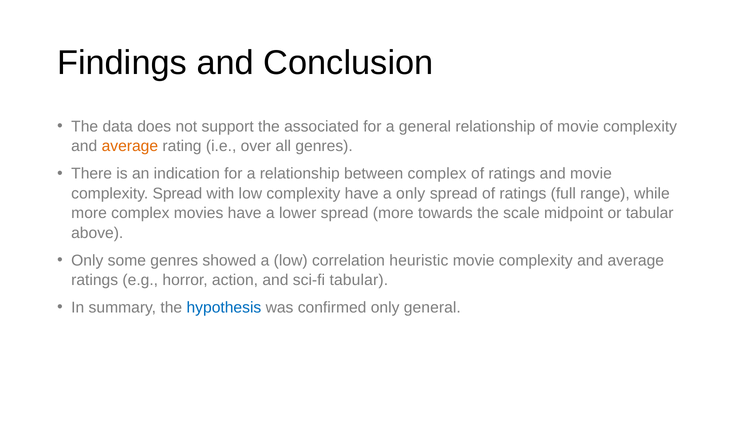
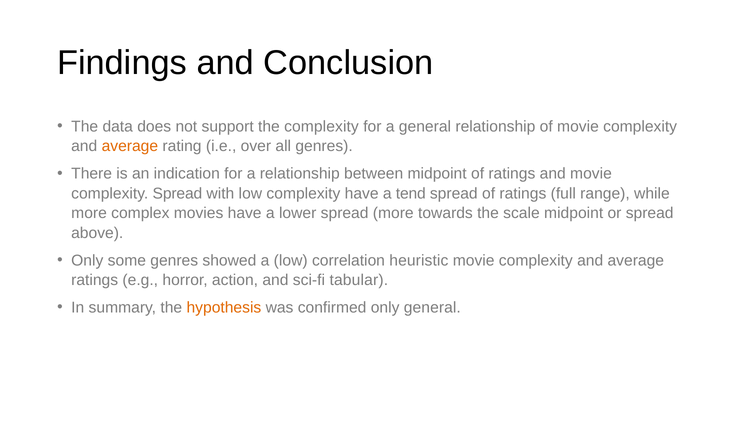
the associated: associated -> complexity (321, 127)
between complex: complex -> midpoint (437, 174)
a only: only -> tend (411, 193)
or tabular: tabular -> spread (650, 213)
hypothesis colour: blue -> orange (224, 307)
